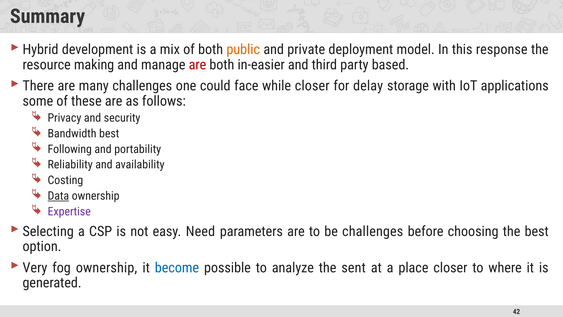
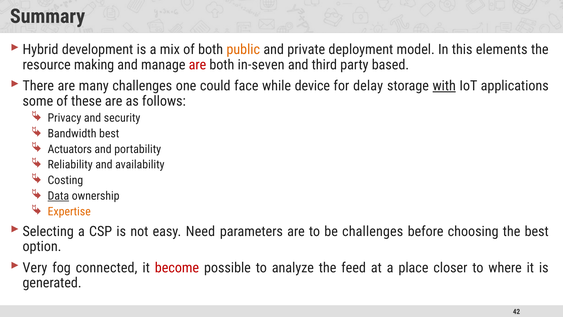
response: response -> elements (502, 49)
in-easier: in-easier -> in-seven (261, 65)
while closer: closer -> device (312, 86)
with underline: none -> present (444, 86)
Following: Following -> Actuators (70, 149)
Expertise colour: purple -> orange (69, 211)
fog ownership: ownership -> connected (107, 267)
become colour: blue -> red (177, 267)
sent: sent -> feed (354, 267)
